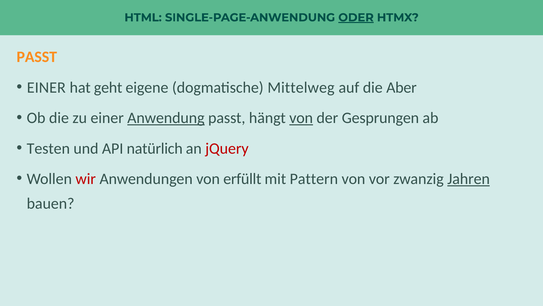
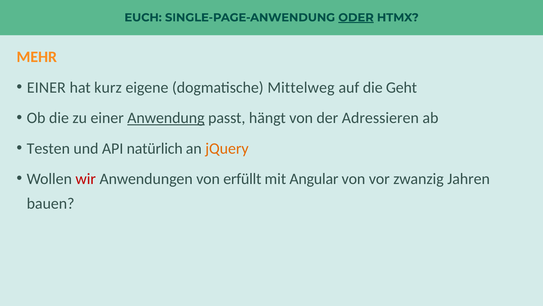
HTML: HTML -> EUCH (143, 18)
PASST: PASST -> MEHR (37, 57)
geht: geht -> kurz (108, 87)
Aber: Aber -> Geht (401, 87)
von underline: present -> none (301, 118)
Gesprungen: Gesprungen -> Adressieren (380, 118)
jQuery colour: red -> orange (227, 148)
Pattern: Pattern -> Angular (314, 179)
Jahren underline: present -> none (469, 179)
